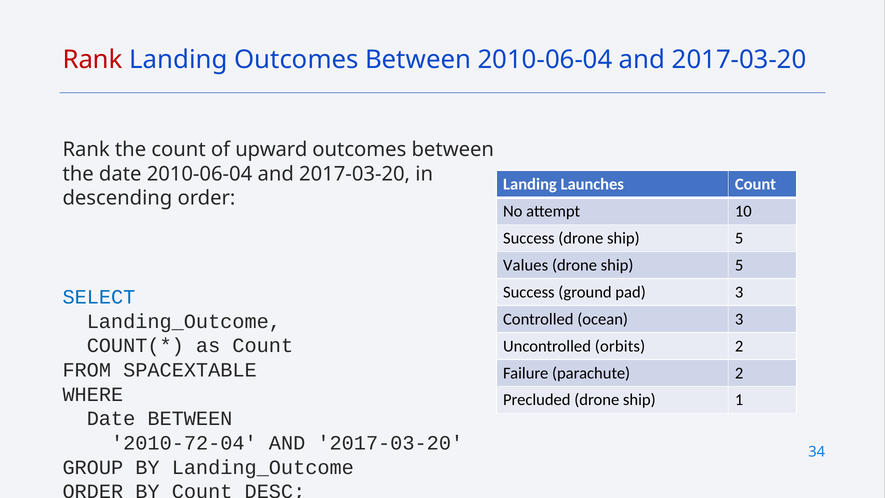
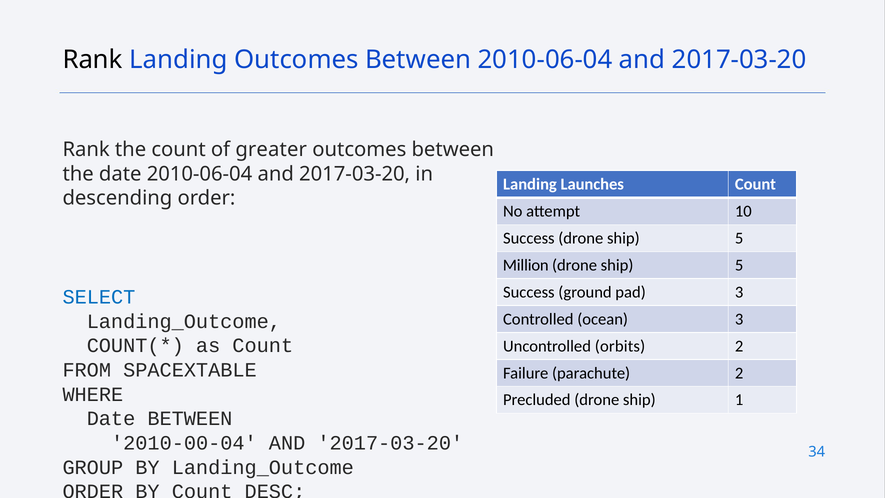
Rank colour: red -> black (93, 60)
upward: upward -> greater (271, 149)
Values: Values -> Million (526, 265)
2010-72-04: 2010-72-04 -> 2010-00-04 (184, 443)
